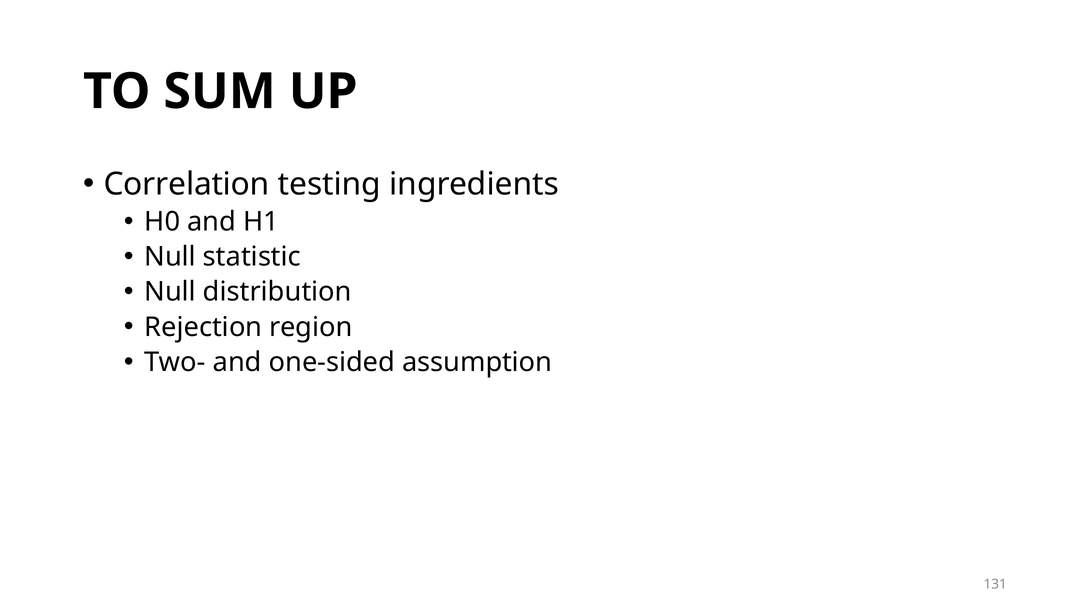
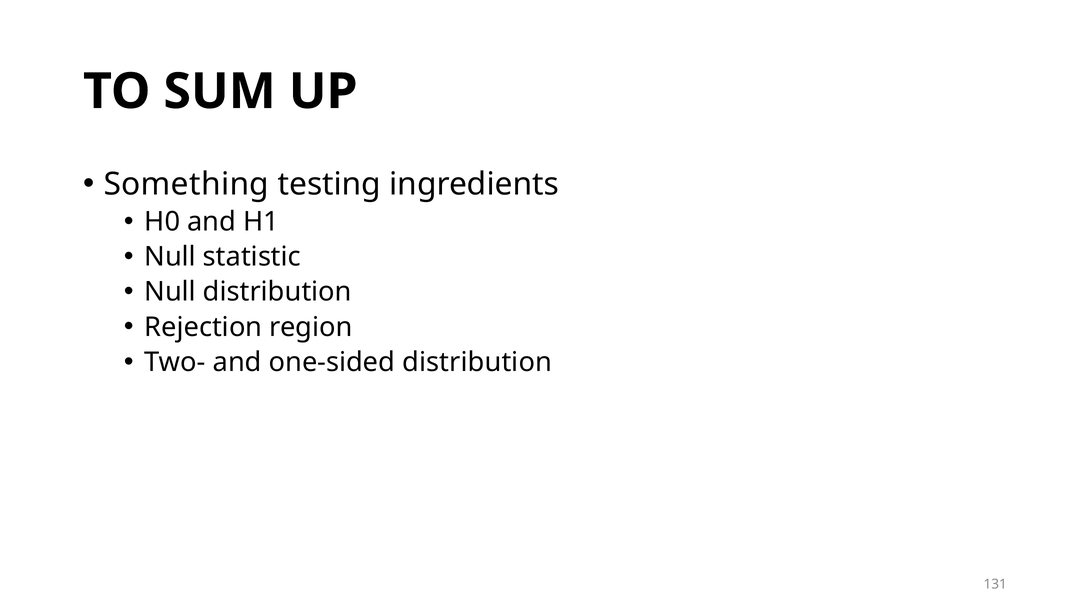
Correlation: Correlation -> Something (186, 184)
one-sided assumption: assumption -> distribution (477, 362)
